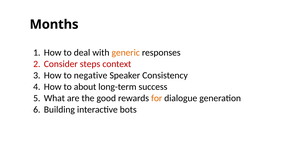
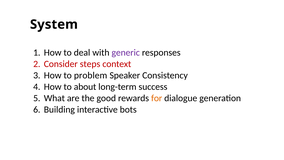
Months: Months -> System (54, 24)
generic colour: orange -> purple (126, 53)
negative: negative -> problem (91, 75)
